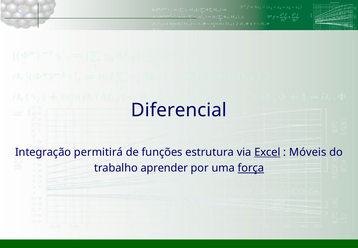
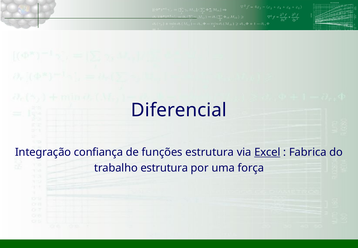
permitirá: permitirá -> confiança (99, 152)
Móveis: Móveis -> Fabrica (308, 152)
trabalho aprender: aprender -> estrutura (164, 168)
força underline: present -> none (251, 168)
